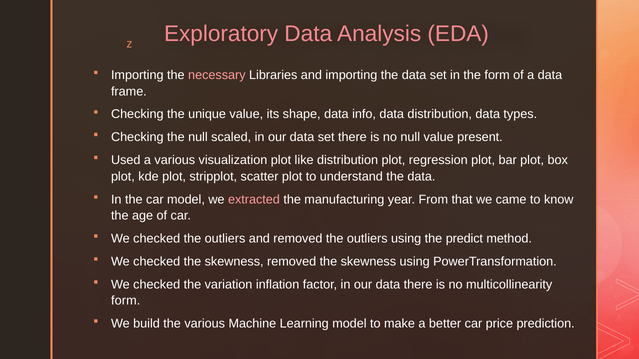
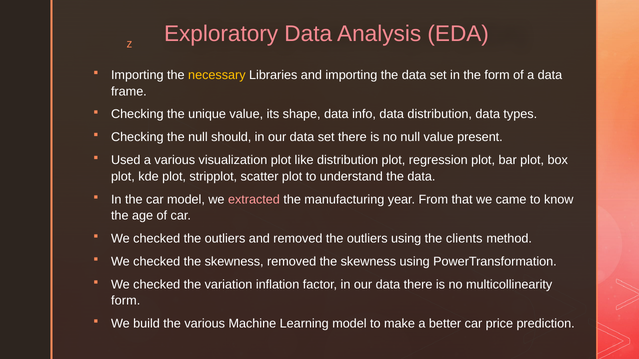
necessary colour: pink -> yellow (217, 75)
scaled: scaled -> should (231, 137)
predict: predict -> clients (464, 239)
